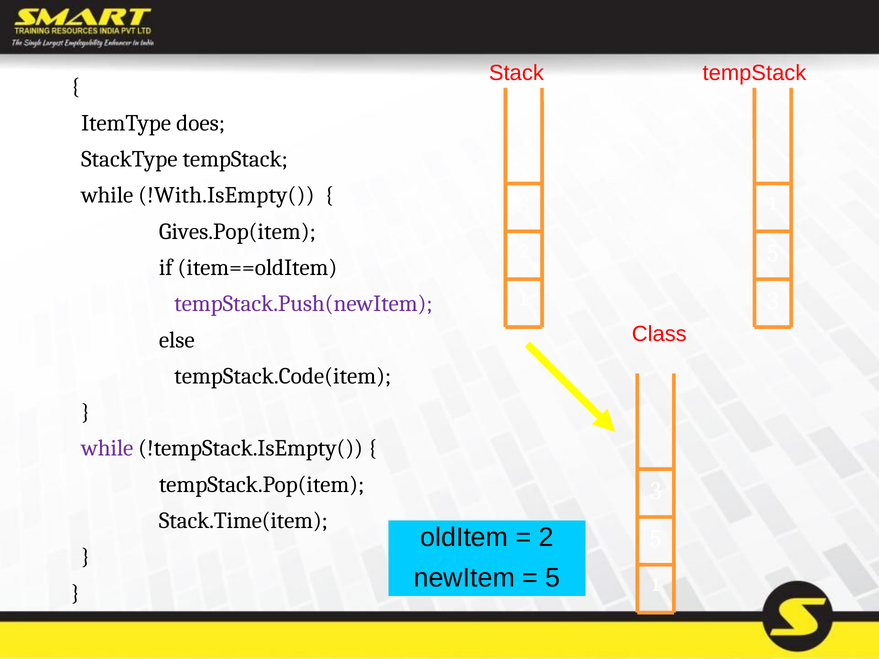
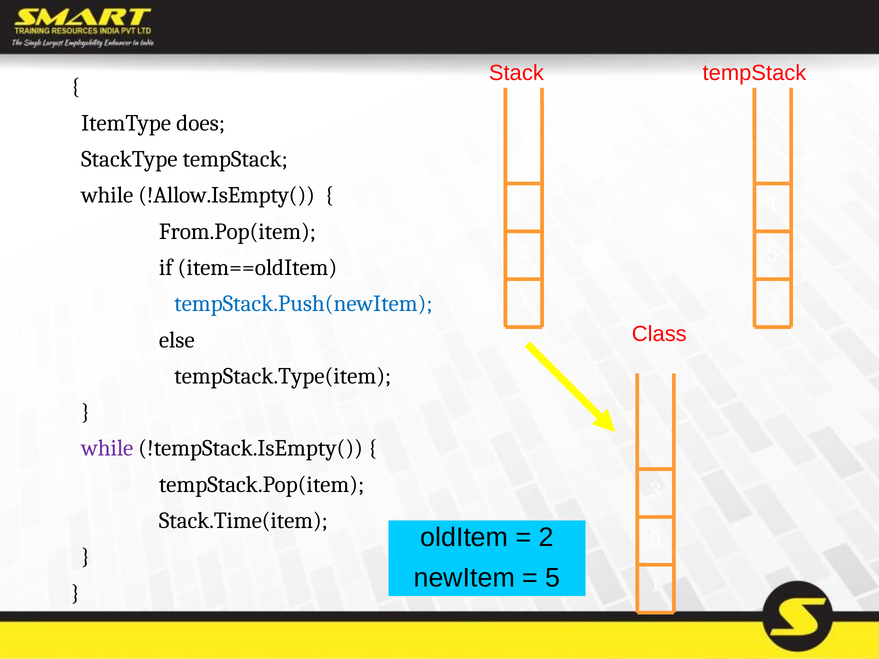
!With.IsEmpty(: !With.IsEmpty( -> !Allow.IsEmpty( (227, 195)
Gives.Pop(item: Gives.Pop(item -> From.Pop(item (237, 232)
tempStack.Push(newItem colour: purple -> blue (303, 304)
tempStack.Code(item: tempStack.Code(item -> tempStack.Type(item (283, 376)
